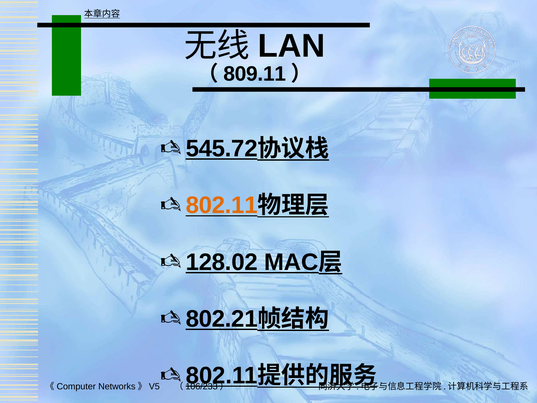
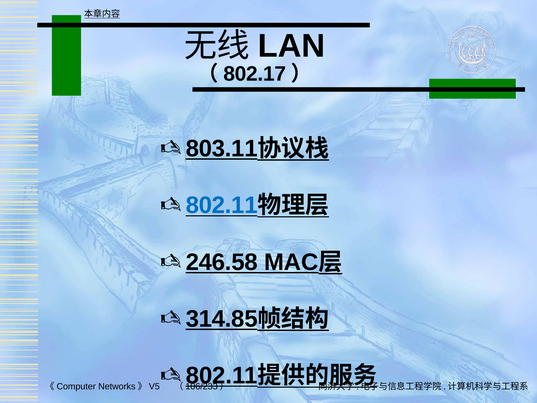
809.11: 809.11 -> 802.17 (255, 74)
545.72: 545.72 -> 803.11 (222, 149)
802.11 colour: orange -> blue (222, 205)
128.02: 128.02 -> 246.58 (222, 262)
802.21: 802.21 -> 314.85 (222, 319)
